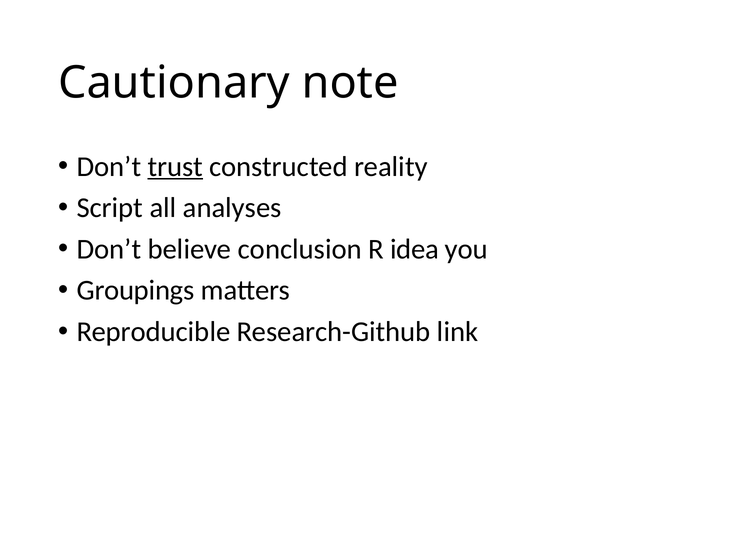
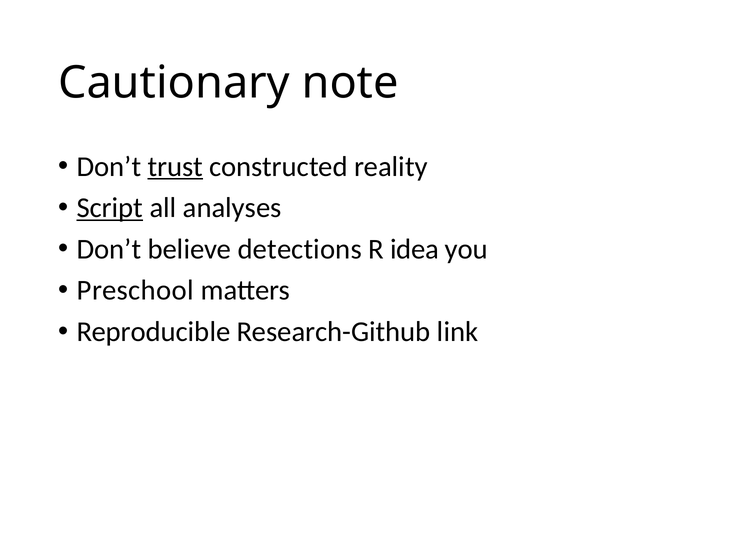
Script underline: none -> present (110, 208)
conclusion: conclusion -> detections (300, 249)
Groupings: Groupings -> Preschool (135, 291)
